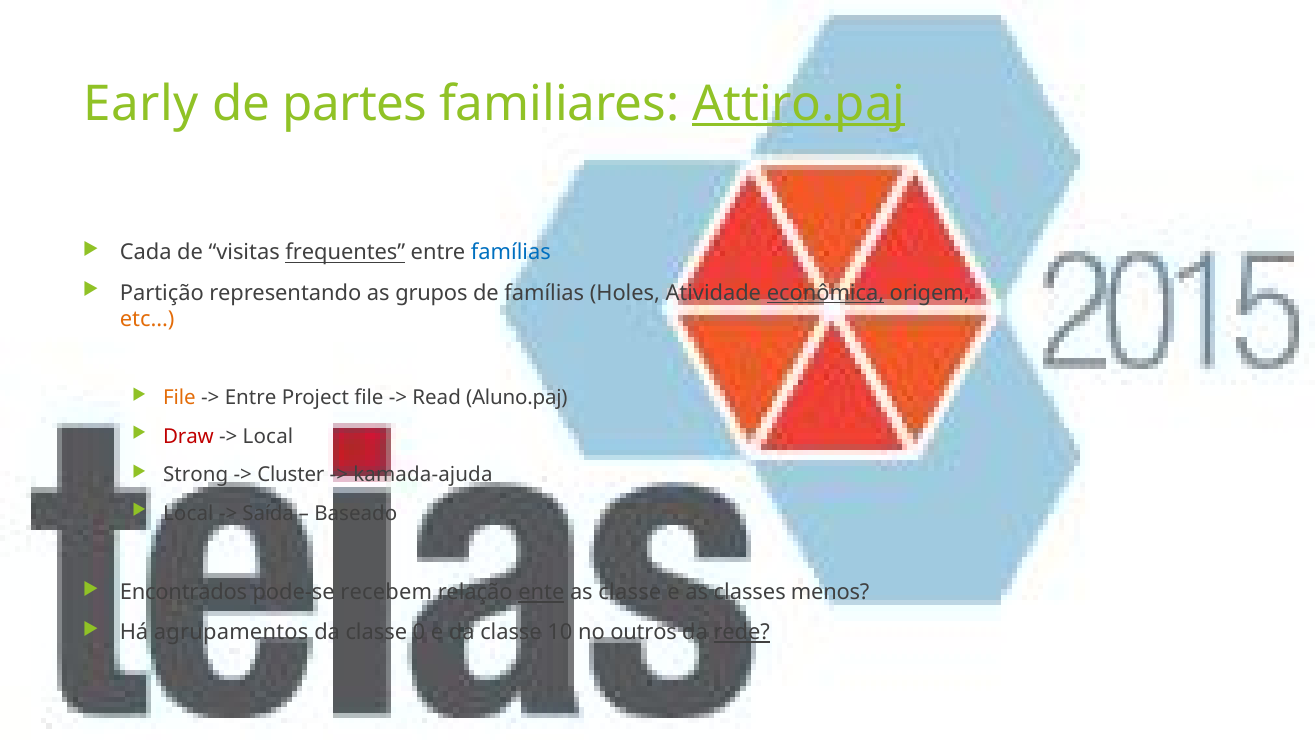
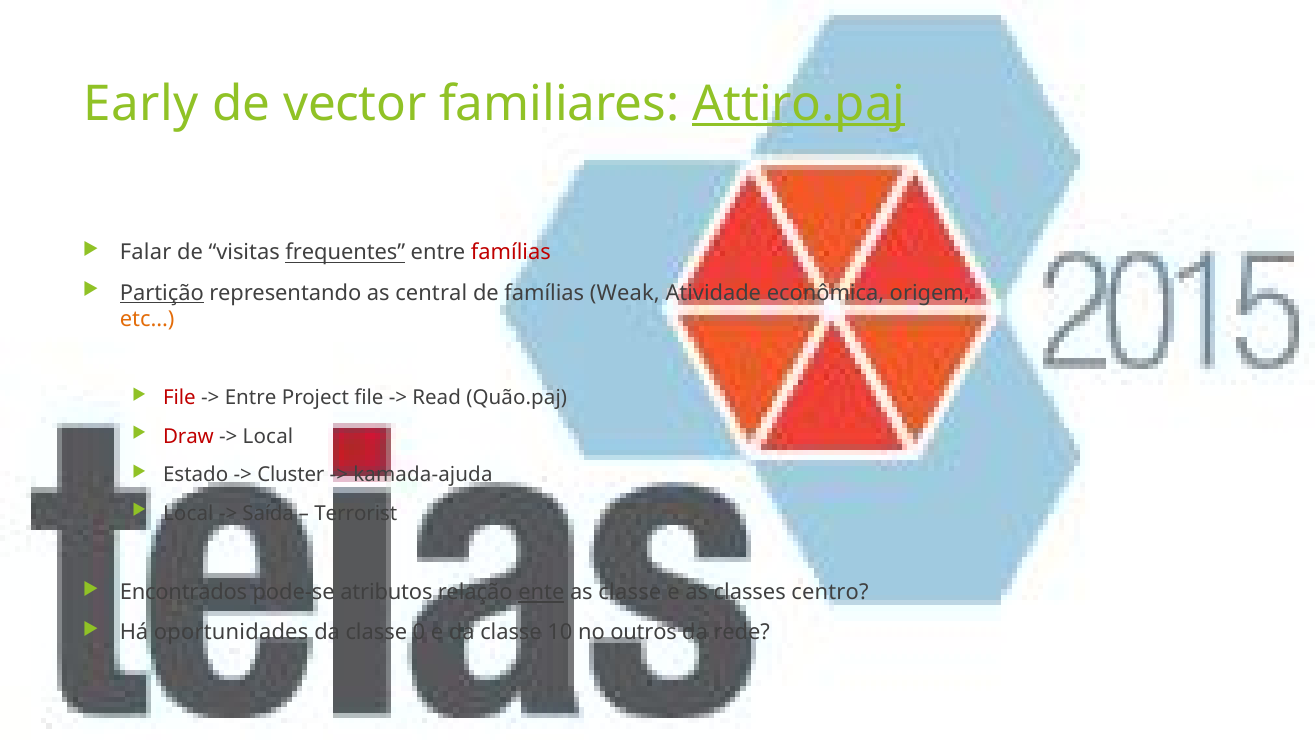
partes: partes -> vector (355, 104)
Cada: Cada -> Falar (146, 253)
famílias colour: blue -> red (511, 253)
Partição underline: none -> present (162, 293)
grupos: grupos -> central (431, 293)
Holes: Holes -> Weak (625, 293)
econômica underline: present -> none (825, 293)
File colour: orange -> red (179, 398)
Aluno.paj: Aluno.paj -> Quão.paj (517, 398)
Strong: Strong -> Estado (196, 475)
Baseado: Baseado -> Terrorist (356, 513)
recebem: recebem -> atributos (386, 592)
menos: menos -> centro (830, 592)
agrupamentos: agrupamentos -> oportunidades (231, 632)
rede underline: present -> none (742, 632)
